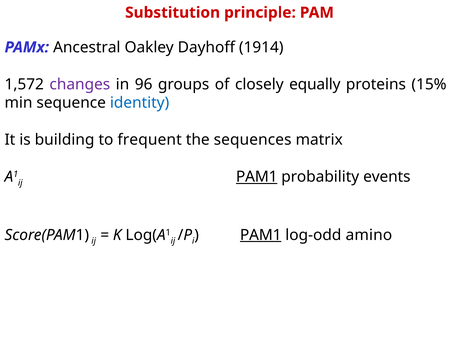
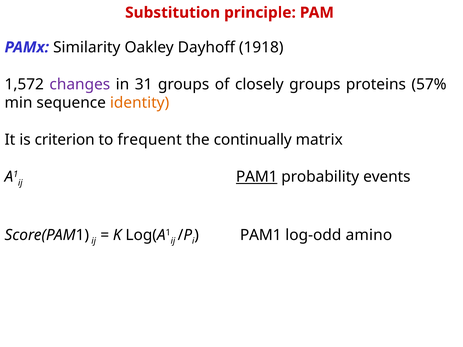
Ancestral: Ancestral -> Similarity (87, 47)
1914: 1914 -> 1918 (261, 47)
96: 96 -> 31 (144, 84)
closely equally: equally -> groups (315, 84)
15%: 15% -> 57% (429, 84)
identity colour: blue -> orange (140, 103)
building: building -> criterion (65, 140)
sequences: sequences -> continually (253, 140)
PAM1 underline: present -> none (261, 235)
